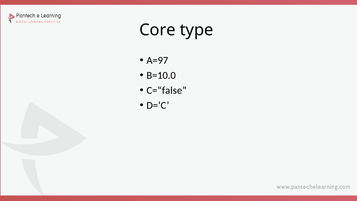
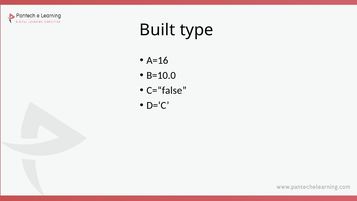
Core: Core -> Built (157, 30)
A=97: A=97 -> A=16 (157, 60)
